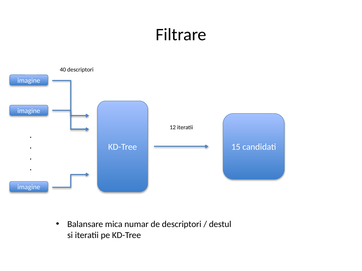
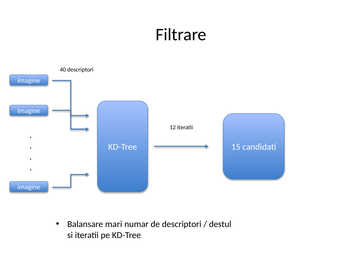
mica: mica -> mari (114, 225)
